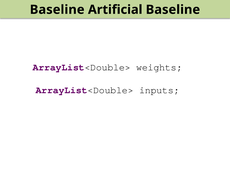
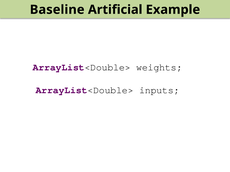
Artificial Baseline: Baseline -> Example (173, 10)
